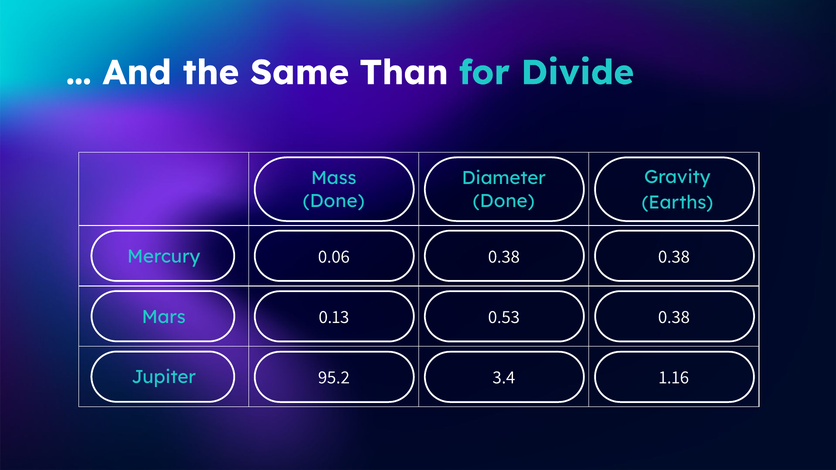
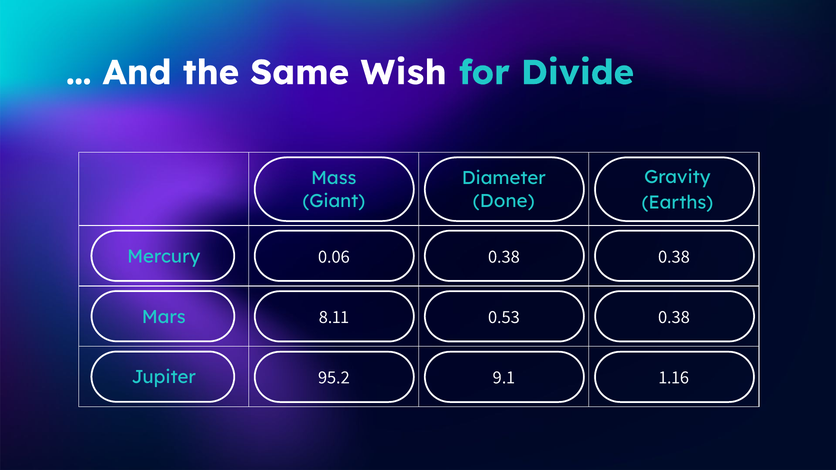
Than: Than -> Wish (404, 73)
Done: Done -> Giant (334, 201)
0.13: 0.13 -> 8.11 (334, 317)
3.4: 3.4 -> 9.1 (504, 377)
